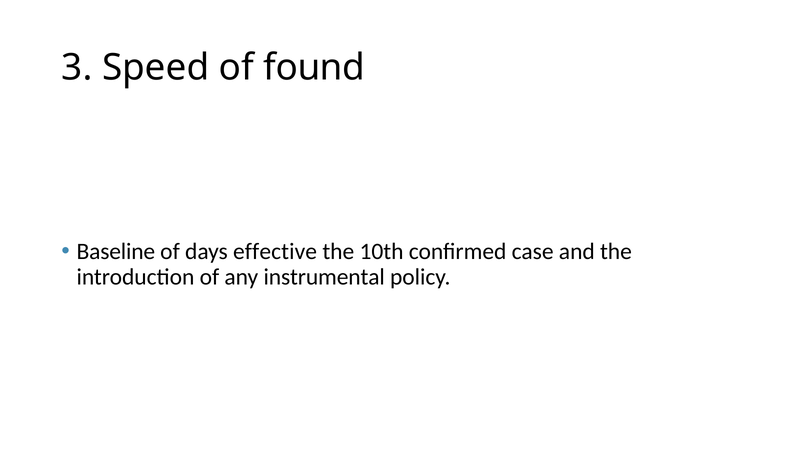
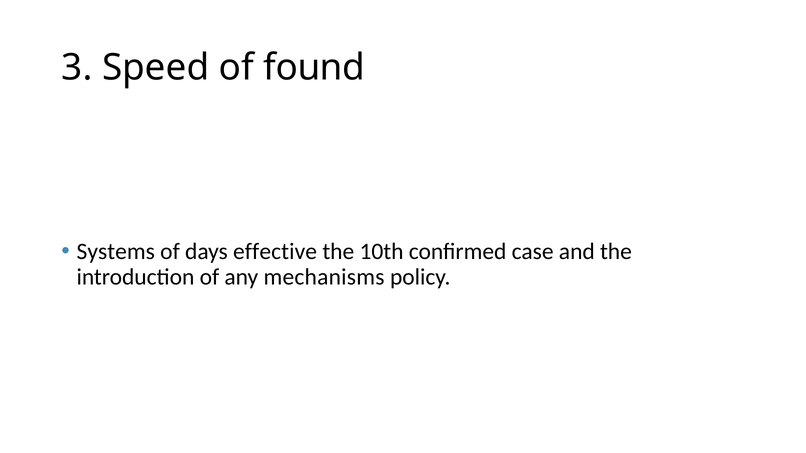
Baseline: Baseline -> Systems (116, 252)
instrumental: instrumental -> mechanisms (324, 277)
